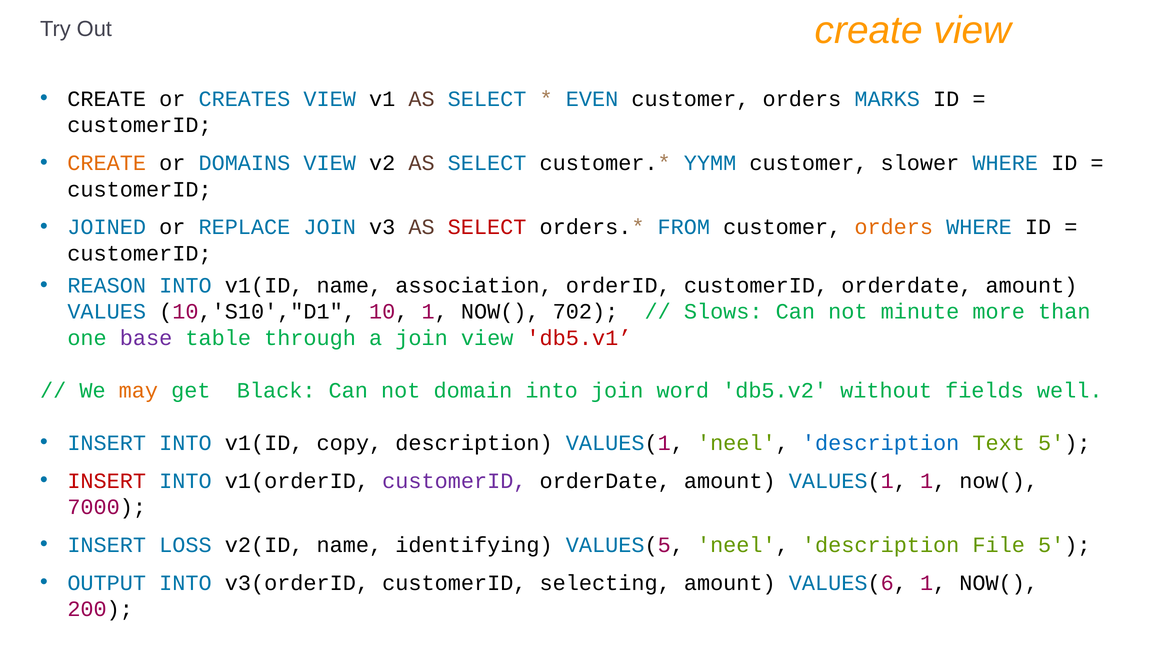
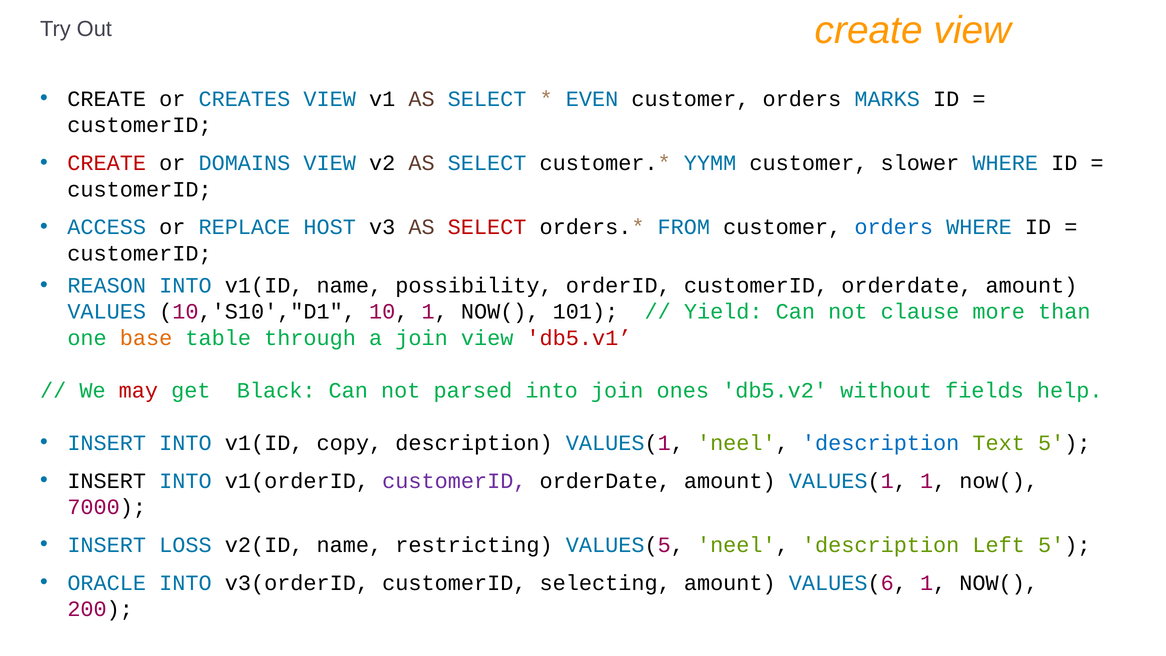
CREATE colour: orange -> red (107, 163)
JOINED: JOINED -> ACCESS (107, 227)
REPLACE JOIN: JOIN -> HOST (330, 227)
orders colour: orange -> blue (894, 227)
association: association -> possibility (474, 285)
702: 702 -> 101 (586, 312)
Slows: Slows -> Yield (723, 312)
minute: minute -> clause (920, 312)
base colour: purple -> orange (146, 338)
may colour: orange -> red (138, 390)
domain: domain -> parsed (473, 390)
word: word -> ones (683, 390)
well: well -> help (1070, 390)
INSERT colour: red -> black (107, 481)
identifying: identifying -> restricting (474, 545)
File: File -> Left (999, 545)
OUTPUT: OUTPUT -> ORACLE (107, 583)
